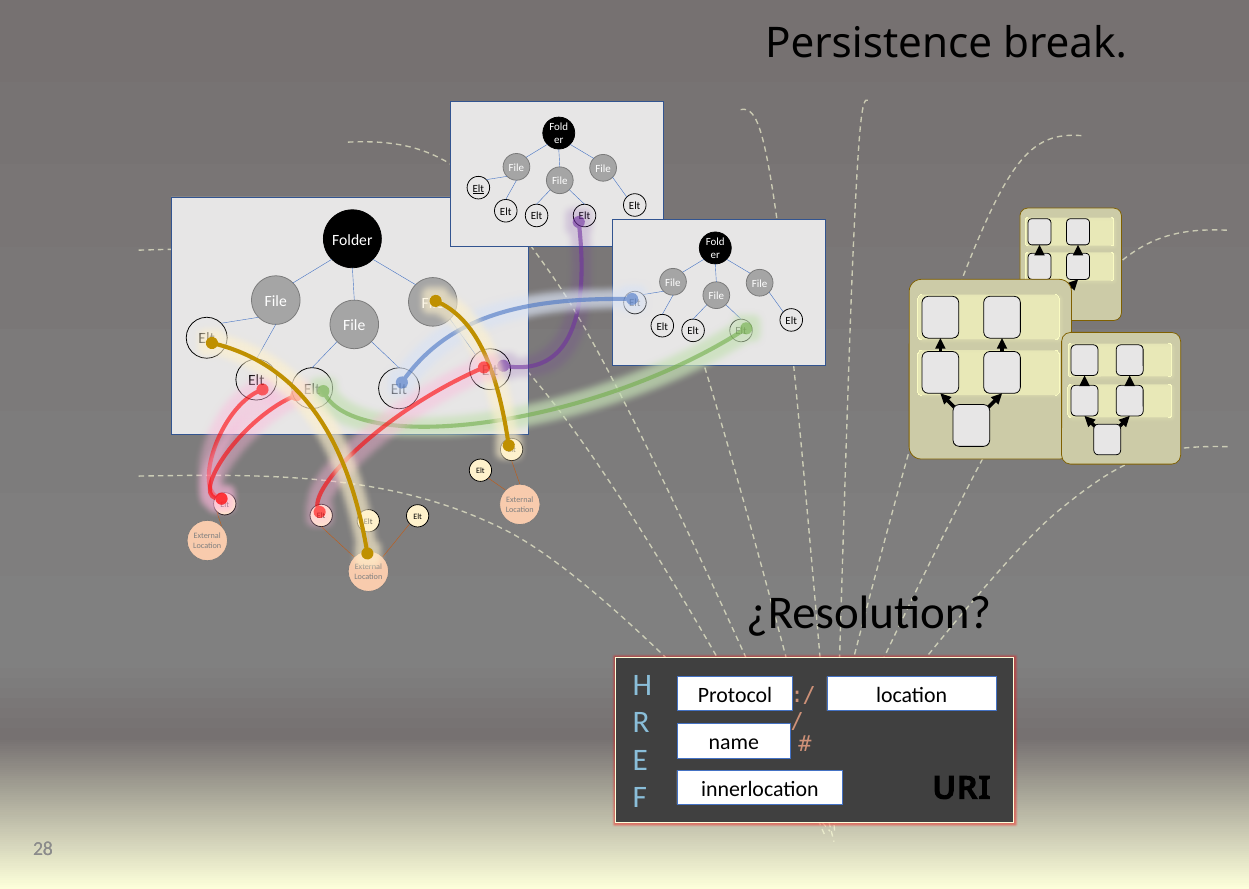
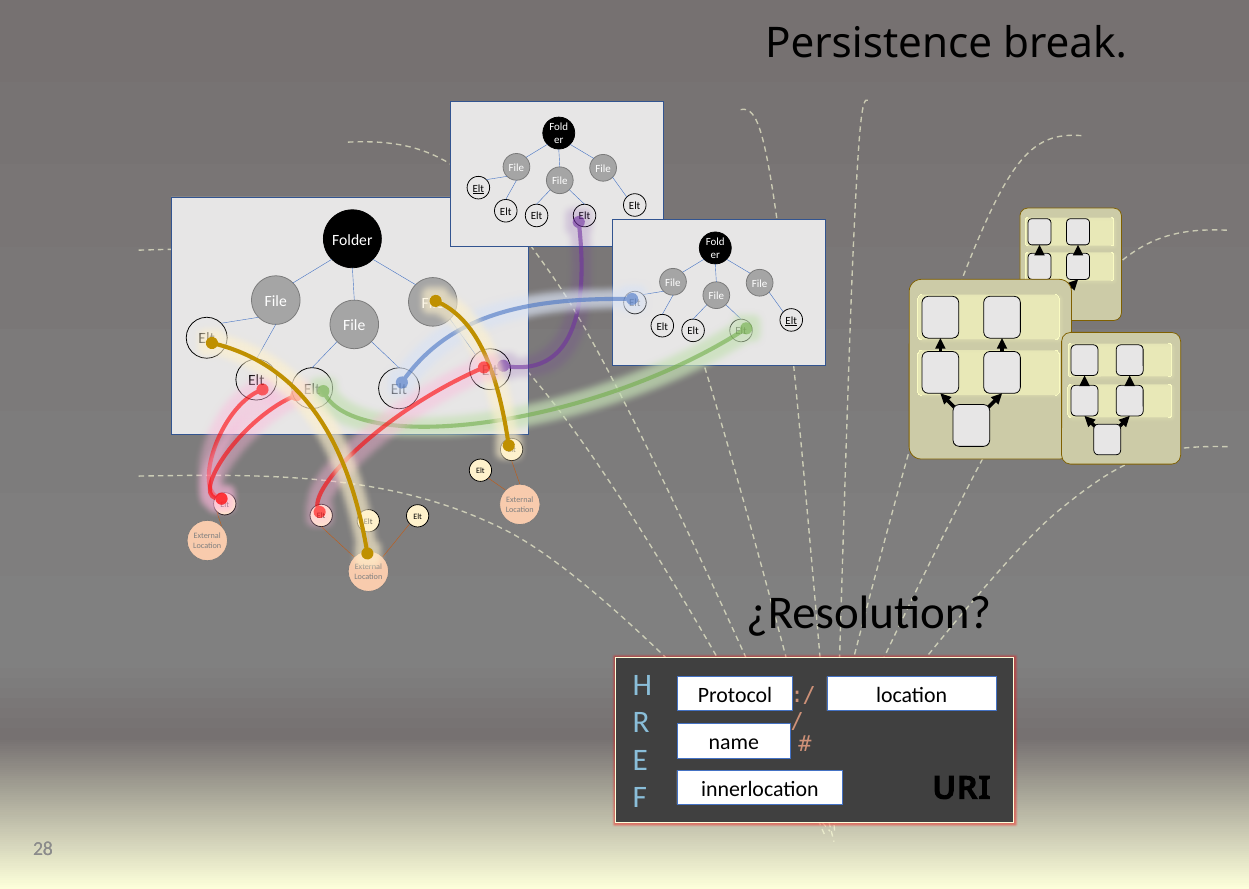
Elt underline: none -> present (791, 321)
